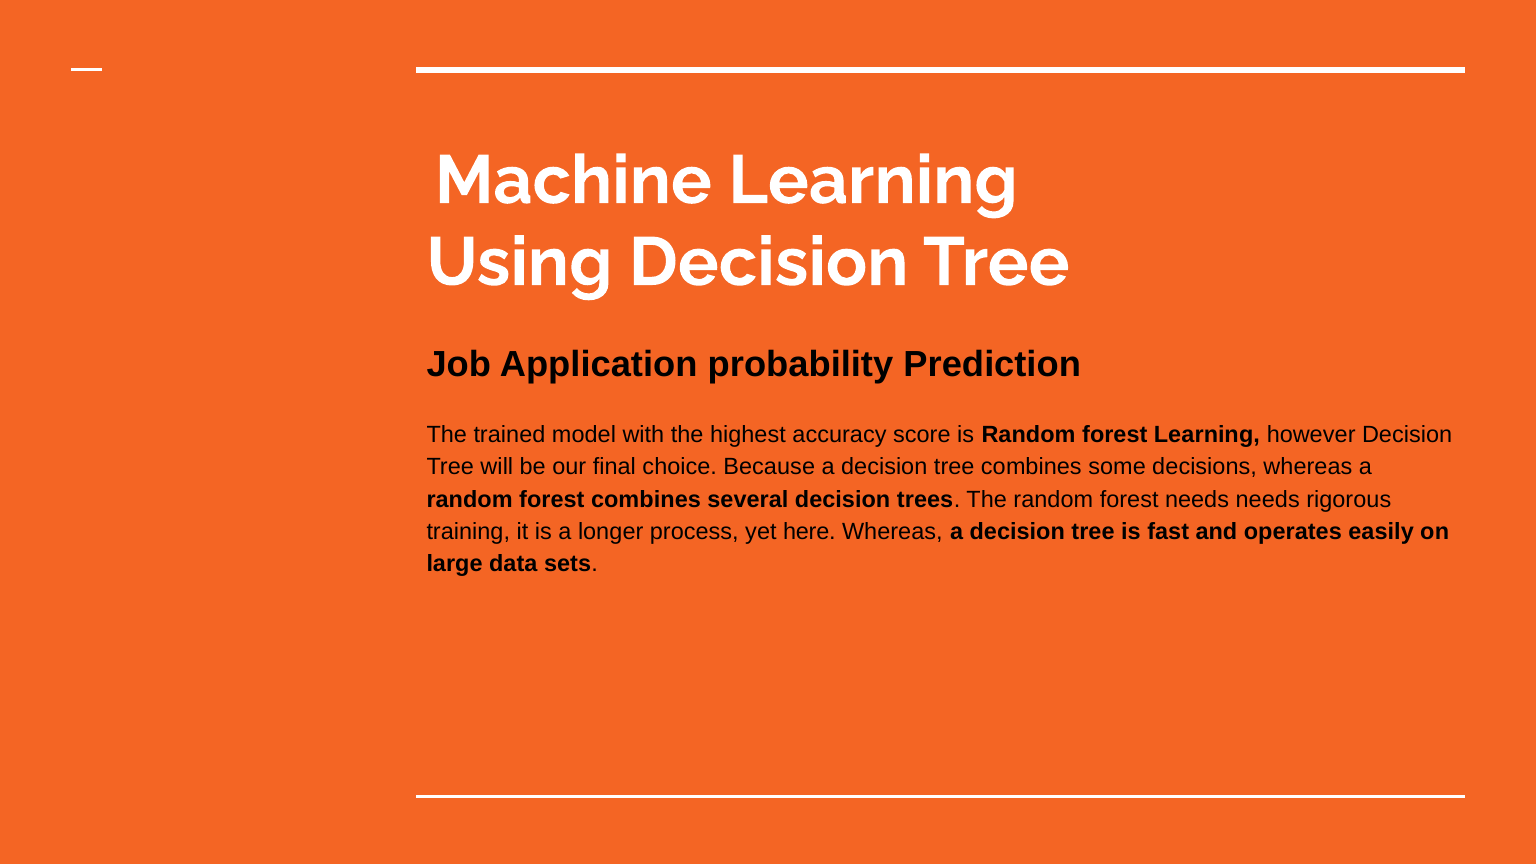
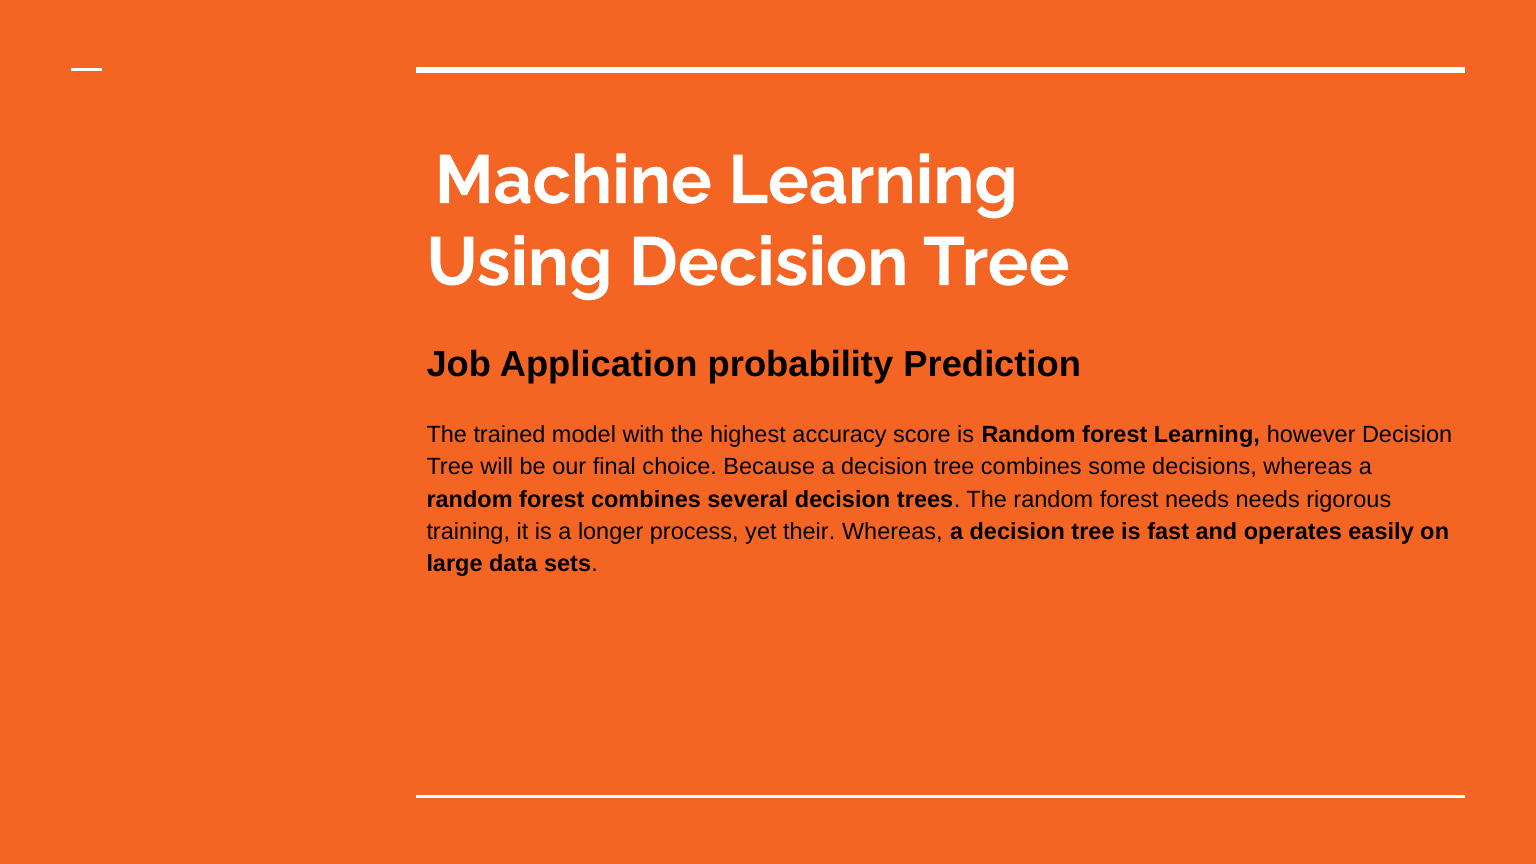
here: here -> their (809, 532)
